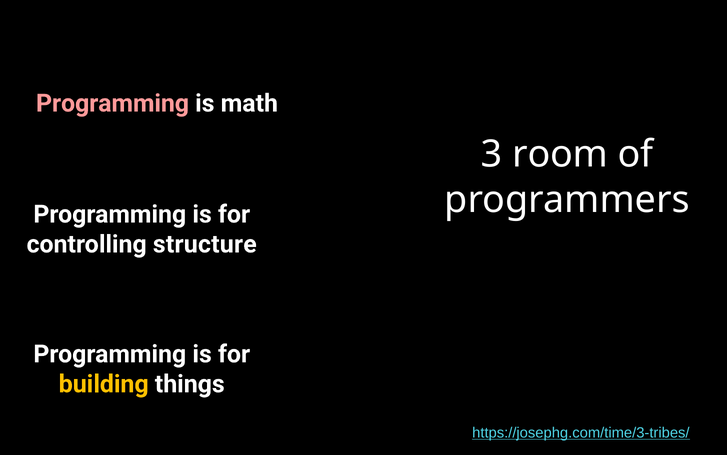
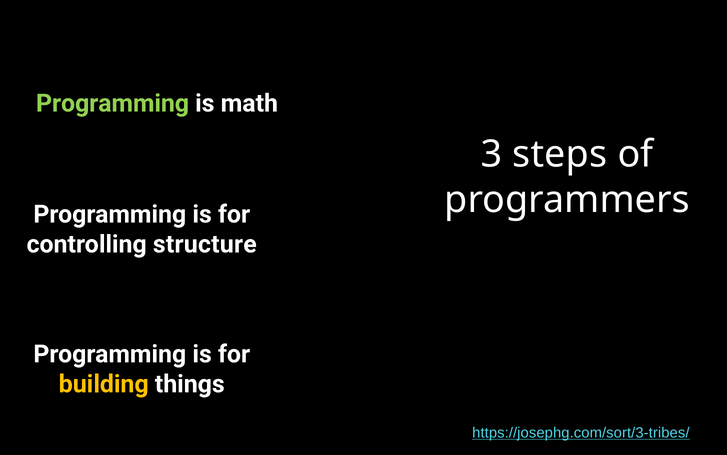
Programming colour: pink -> light green (113, 103)
room: room -> steps (560, 154)
https://josephg.com/time/3-tribes/: https://josephg.com/time/3-tribes/ -> https://josephg.com/sort/3-tribes/ (581, 432)
